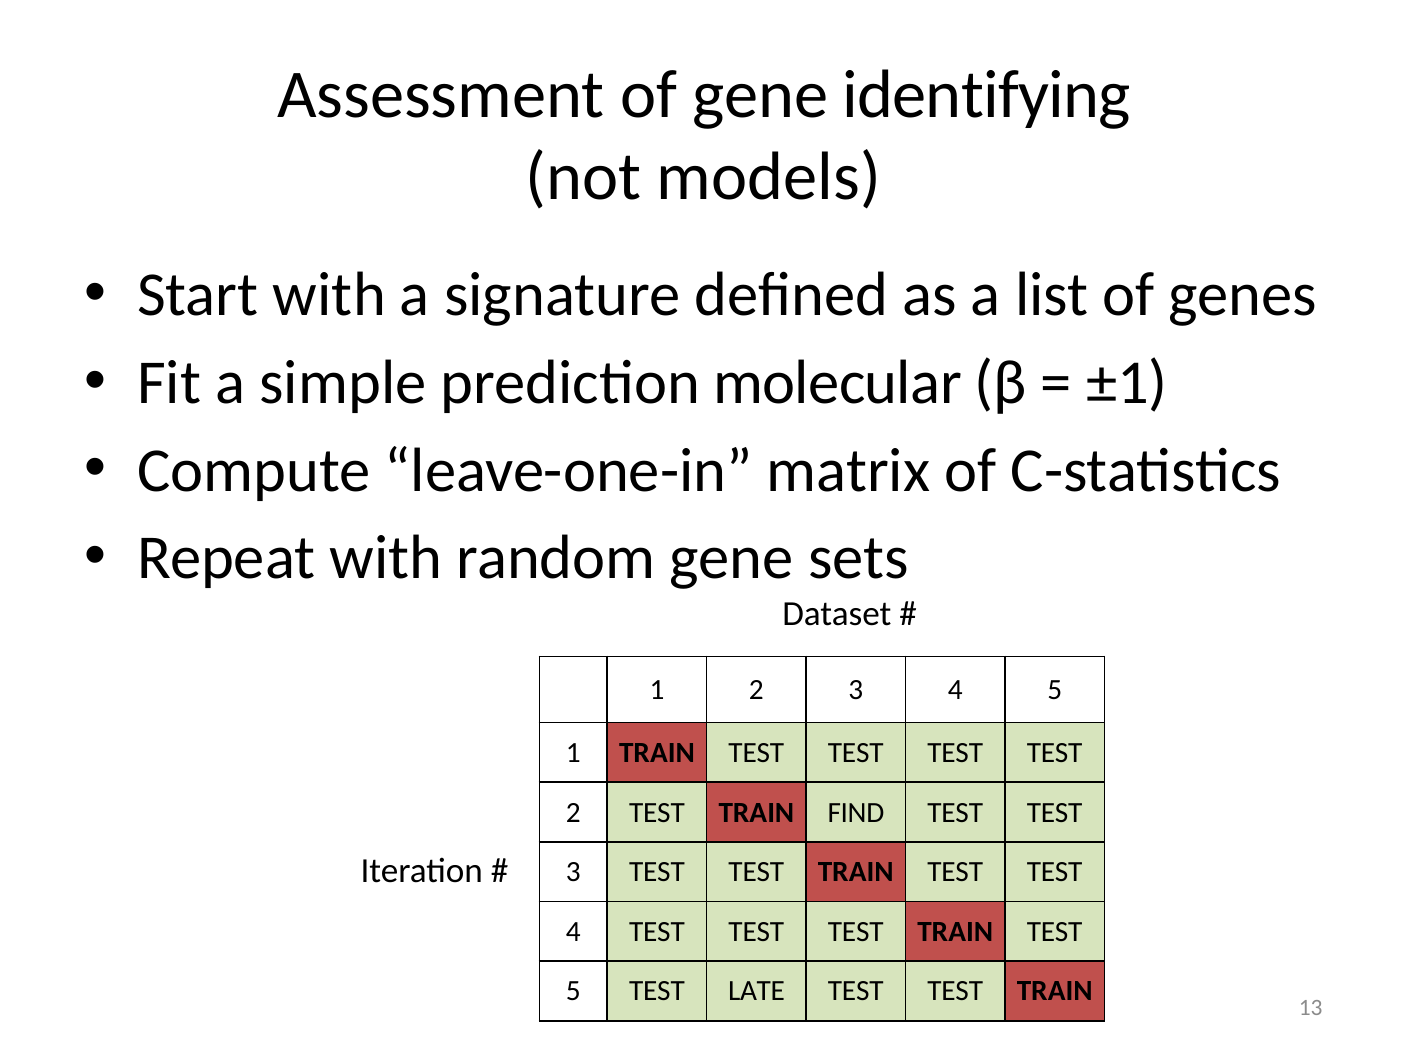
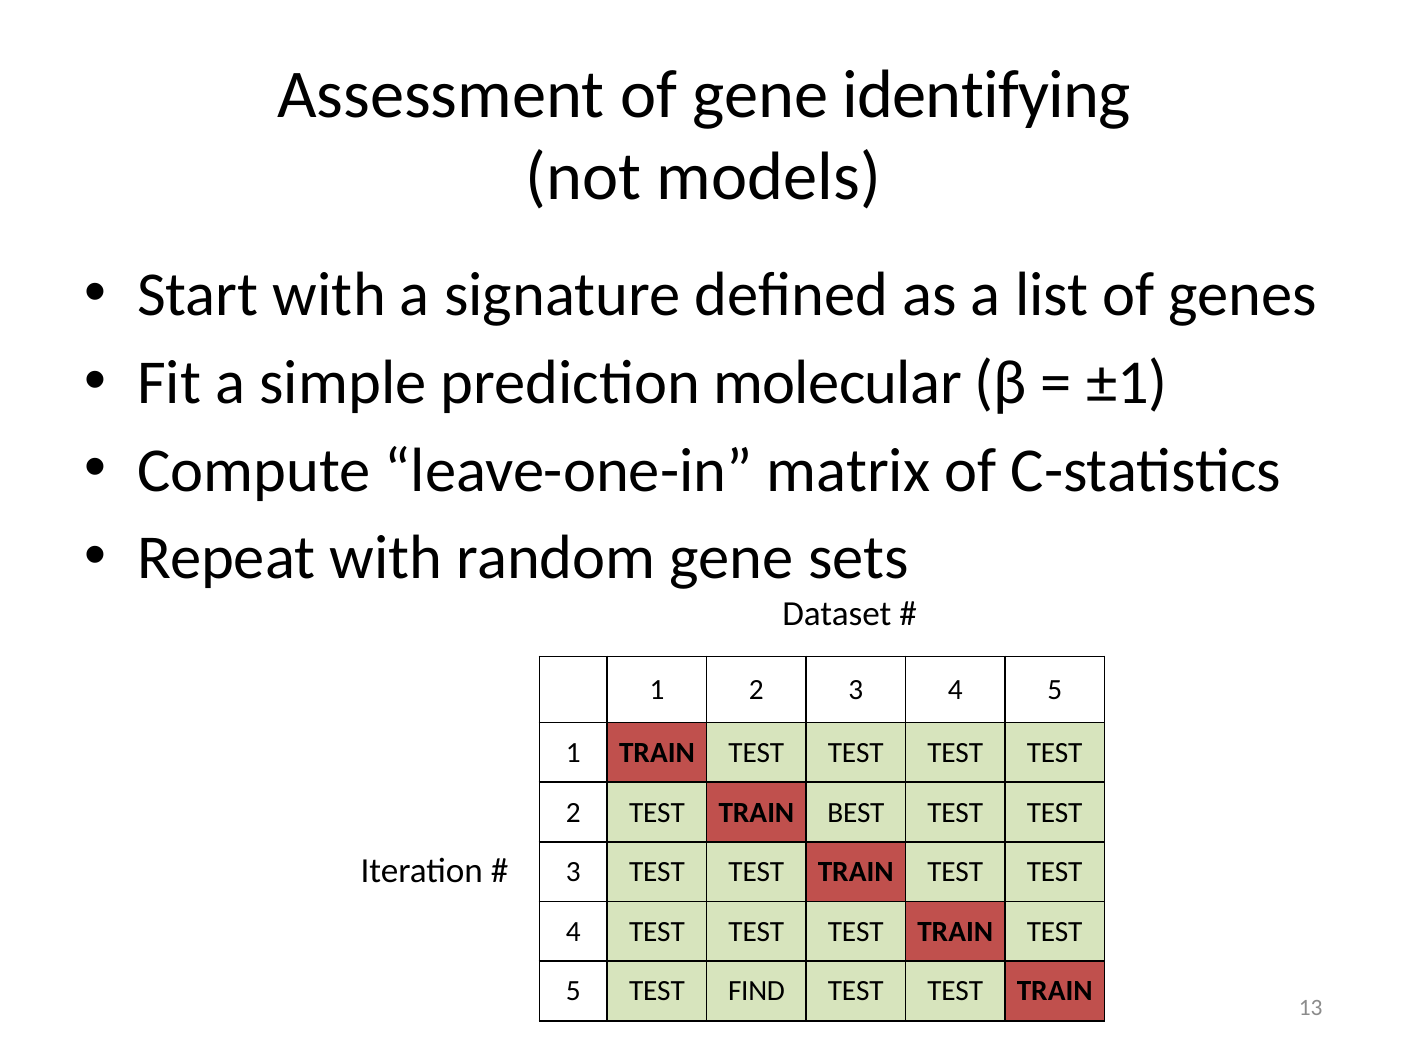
FIND: FIND -> BEST (856, 813)
LATE: LATE -> FIND (756, 992)
